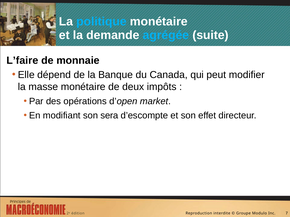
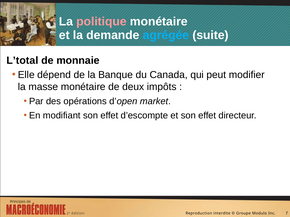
politique colour: light blue -> pink (101, 21)
L’faire: L’faire -> L’total (22, 61)
modifiant son sera: sera -> effet (109, 116)
